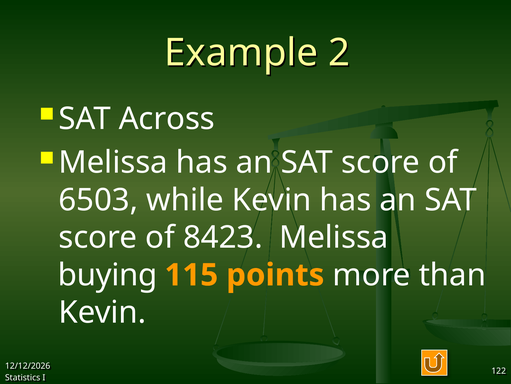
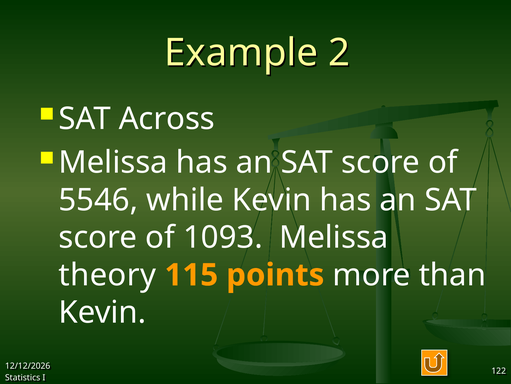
6503: 6503 -> 5546 (98, 200)
8423: 8423 -> 1093 (223, 237)
buying: buying -> theory (107, 275)
